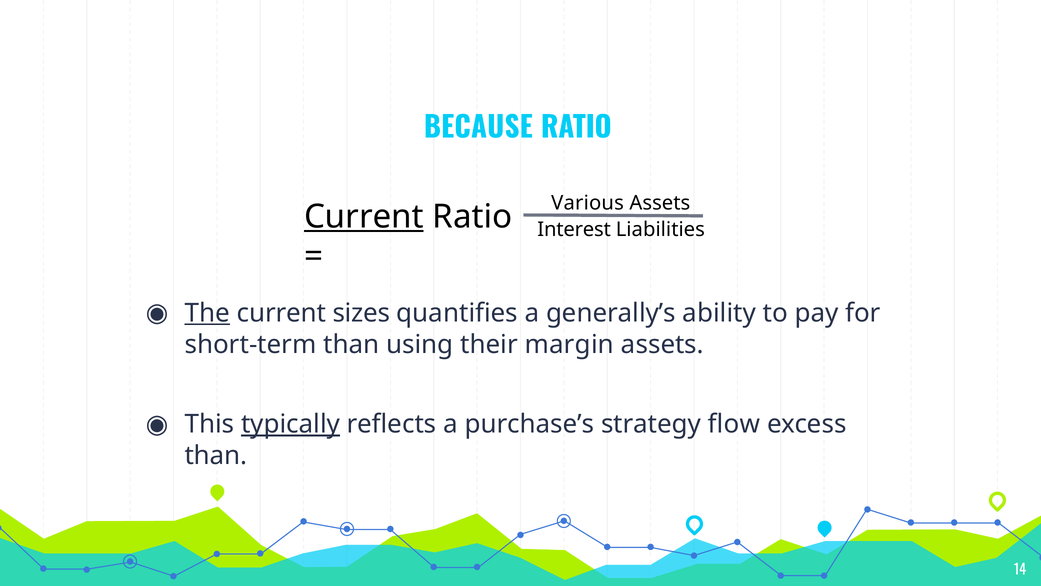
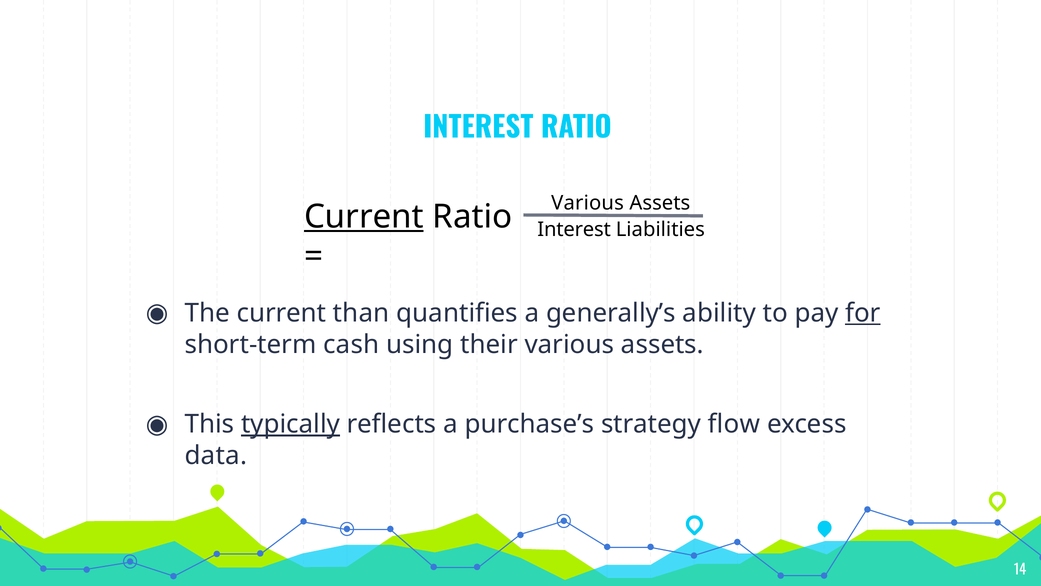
BECAUSE: BECAUSE -> INTEREST (478, 128)
The underline: present -> none (207, 313)
sizes: sizes -> than (361, 313)
for underline: none -> present (863, 313)
short-term than: than -> cash (351, 344)
their margin: margin -> various (569, 344)
than: than -> data (216, 455)
